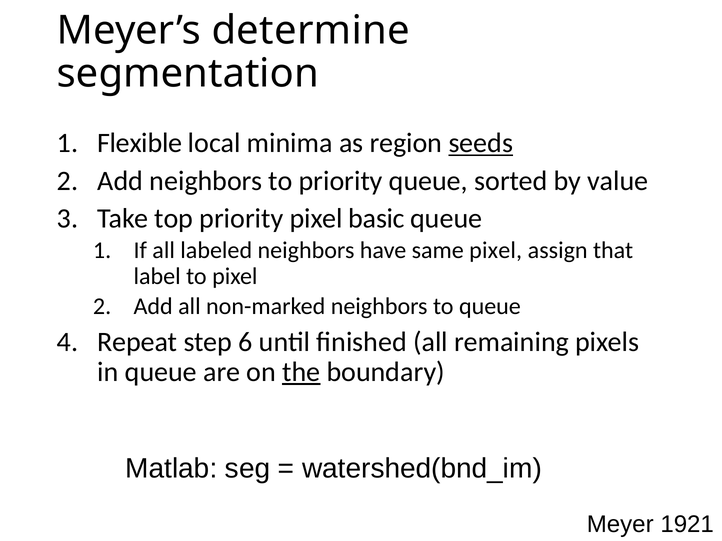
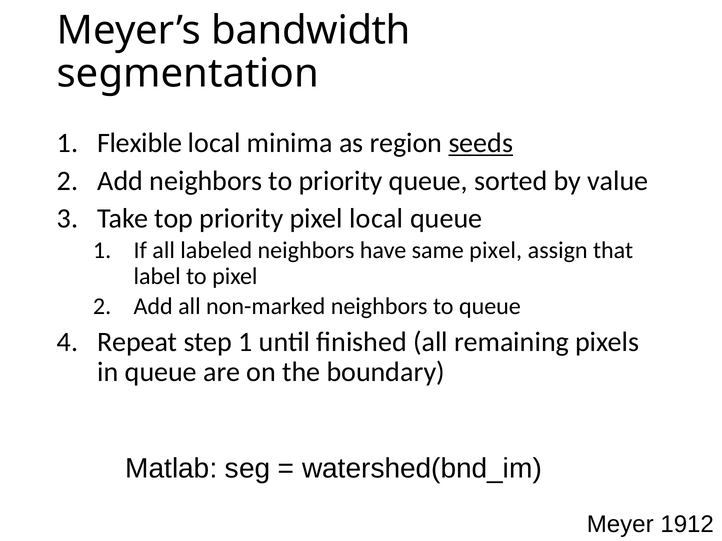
determine: determine -> bandwidth (311, 30)
pixel basic: basic -> local (376, 219)
step 6: 6 -> 1 (245, 342)
the underline: present -> none (301, 372)
1921: 1921 -> 1912 (687, 525)
